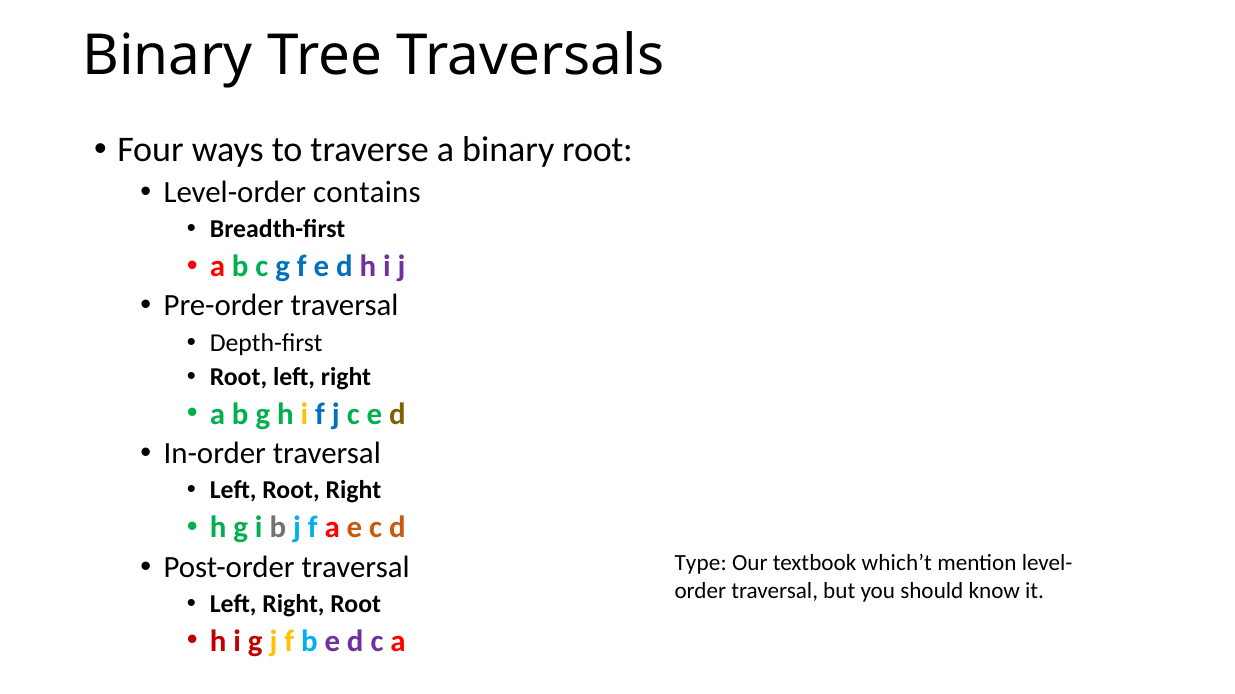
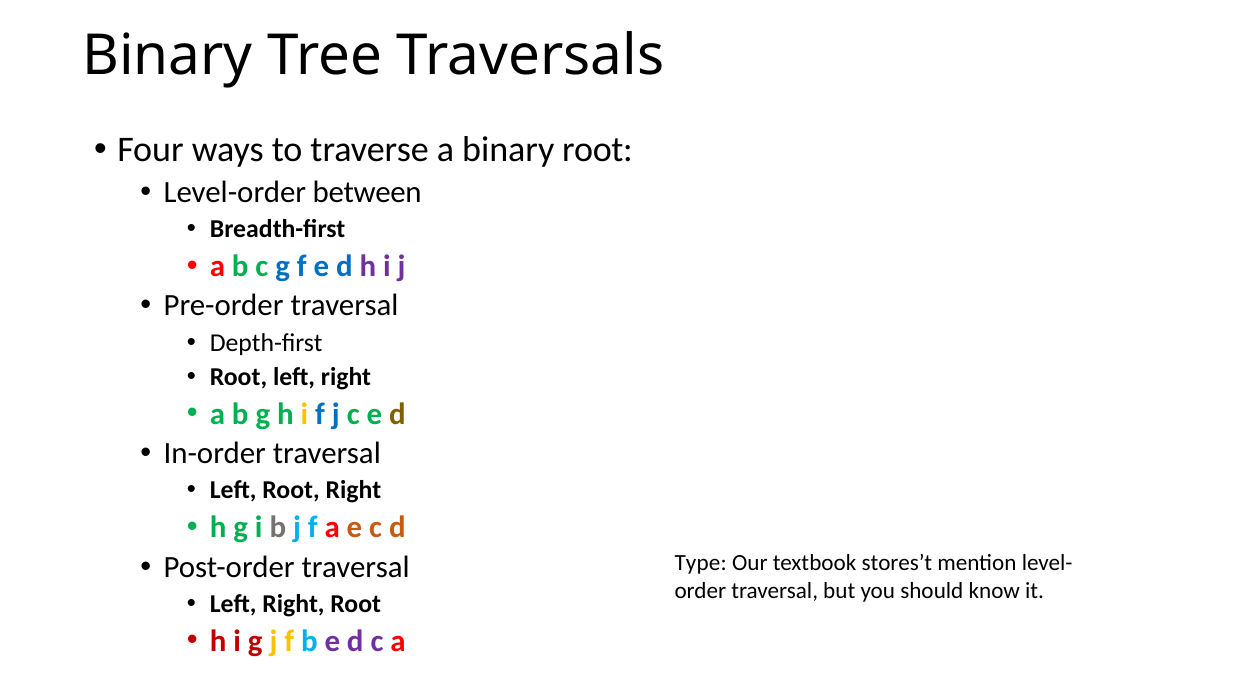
contains: contains -> between (367, 192)
which’t: which’t -> stores’t (897, 563)
